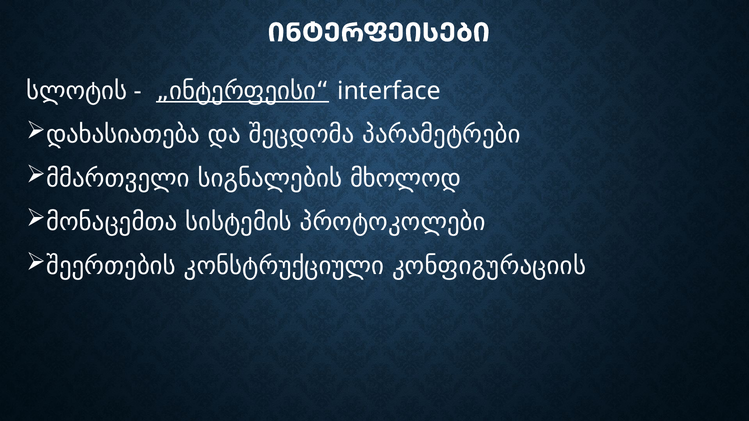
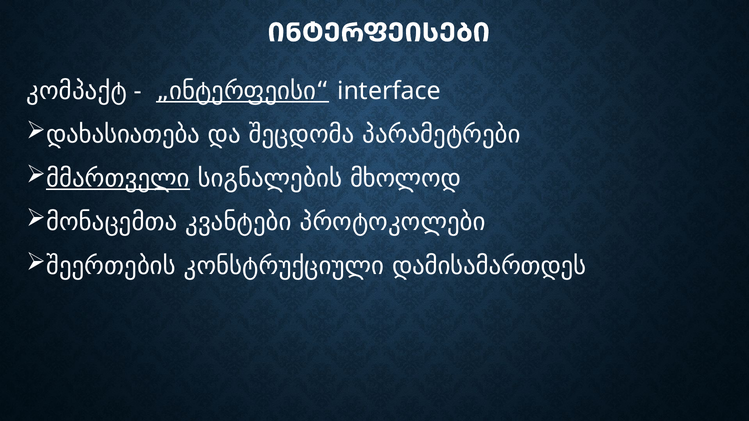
სლოტის: სლოტის -> კომპაქტ (77, 91)
მმართველი underline: none -> present (118, 179)
სისტემის: სისტემის -> კვანტები (239, 222)
კონფიგურაციის: კონფიგურაციის -> დამისამართდეს (489, 266)
